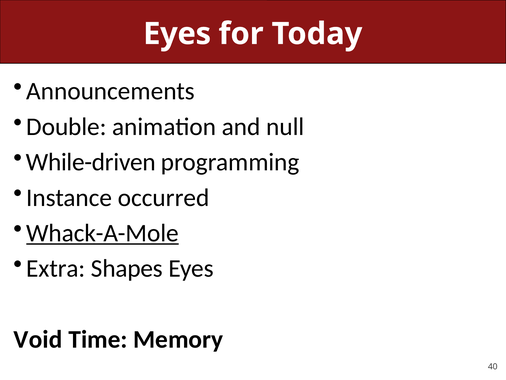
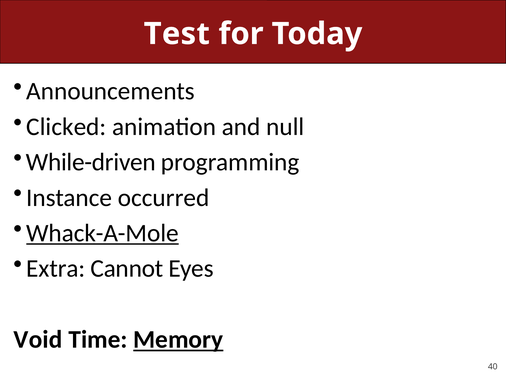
Eyes: Eyes -> Test (177, 34)
Double: Double -> Clicked (66, 127)
Shapes: Shapes -> Cannot (127, 268)
Memory underline: none -> present (178, 339)
